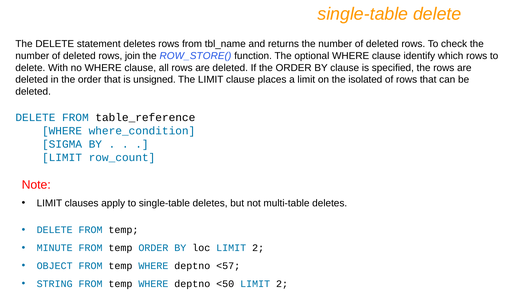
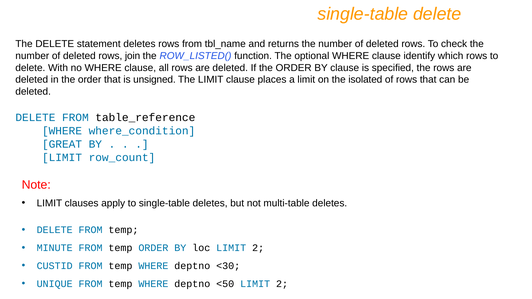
ROW_STORE(: ROW_STORE( -> ROW_LISTED( (195, 56)
SIGMA: SIGMA -> GREAT (62, 144)
OBJECT: OBJECT -> CUSTID (55, 266)
<57: <57 -> <30 (228, 266)
STRING: STRING -> UNIQUE (55, 284)
